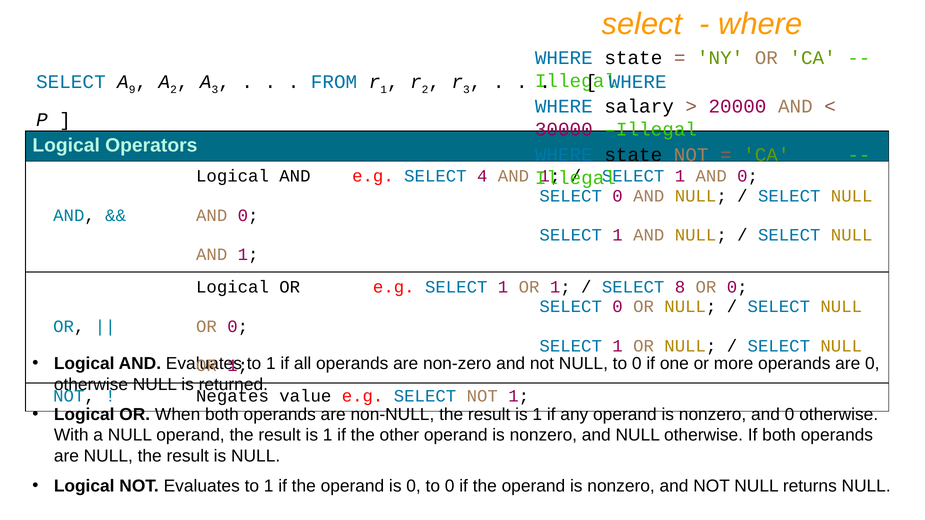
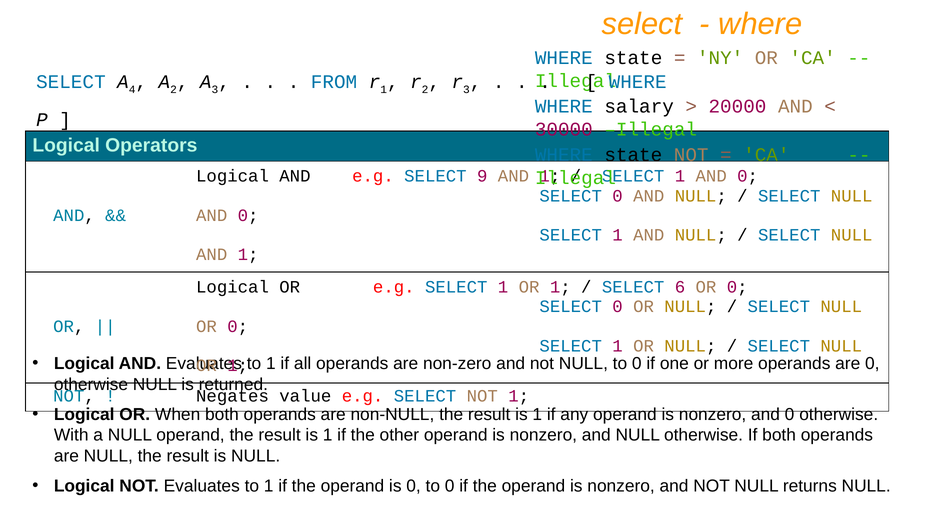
9: 9 -> 4 (132, 90)
4: 4 -> 9 (482, 176)
8: 8 -> 6 (680, 287)
